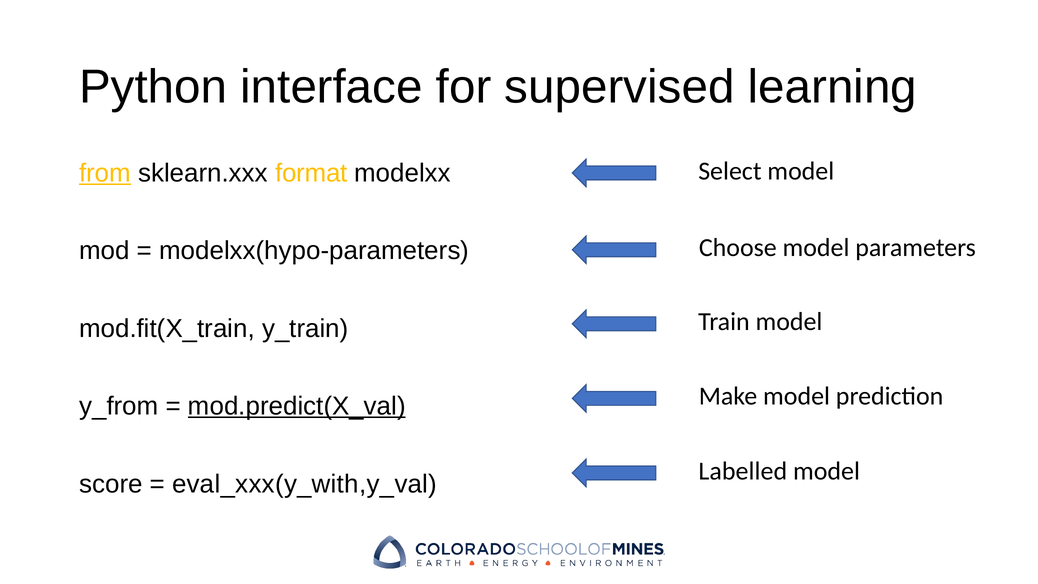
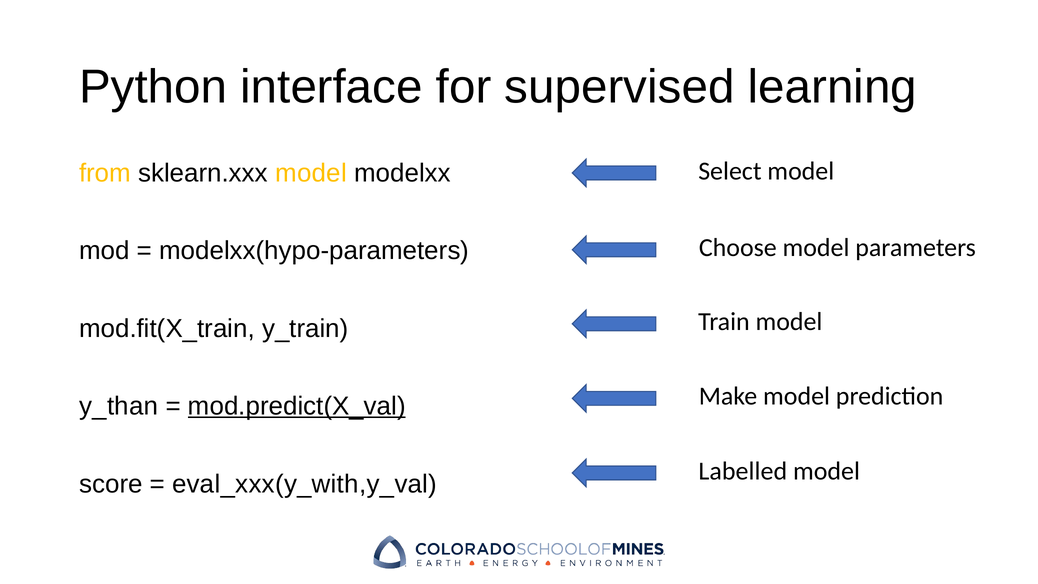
from underline: present -> none (105, 173)
sklearn.xxx format: format -> model (311, 173)
y_from: y_from -> y_than (119, 406)
